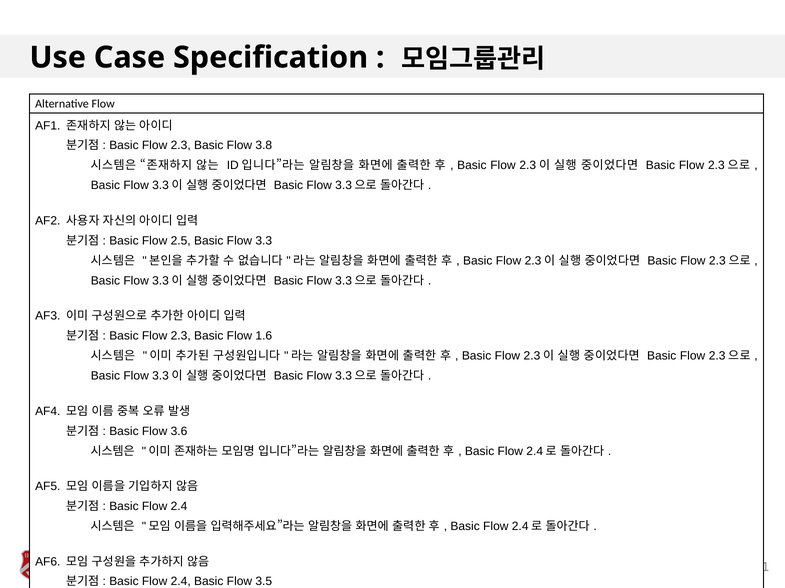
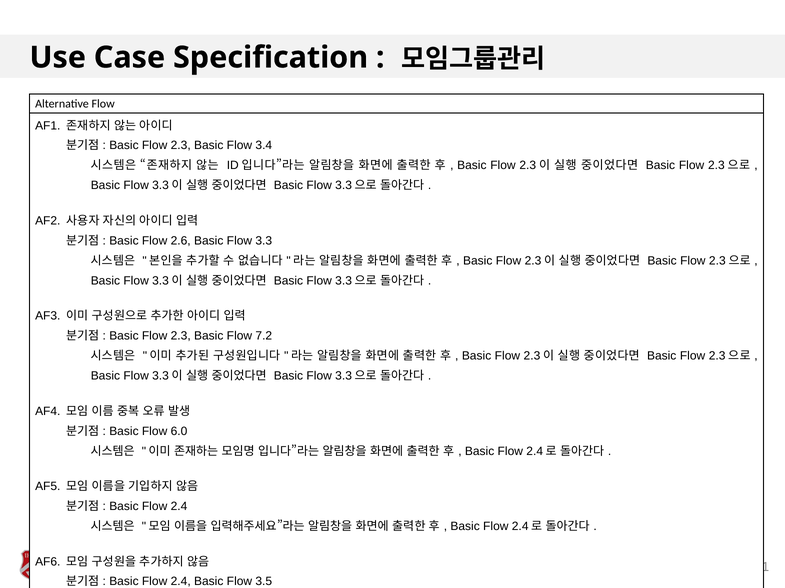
3.8: 3.8 -> 3.4 (264, 146)
2.5: 2.5 -> 2.6 (181, 241)
1.6: 1.6 -> 7.2 (264, 336)
3.6: 3.6 -> 6.0 (179, 432)
